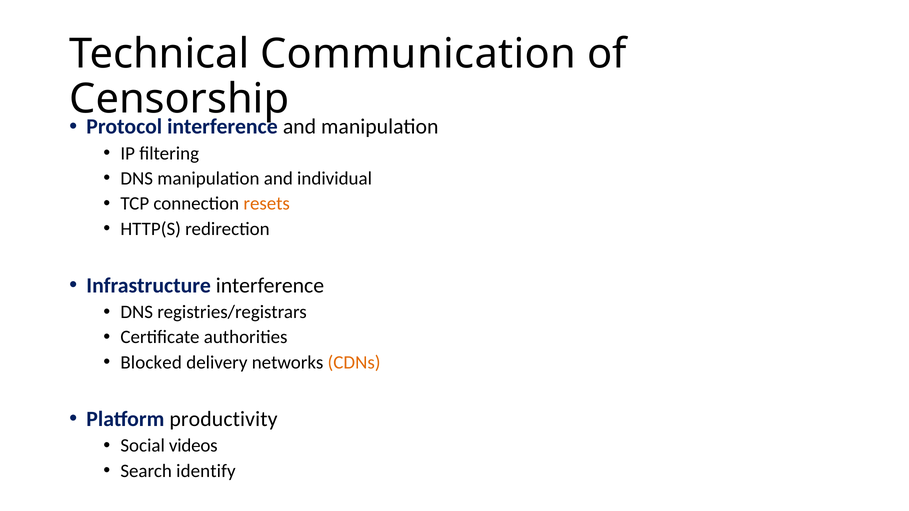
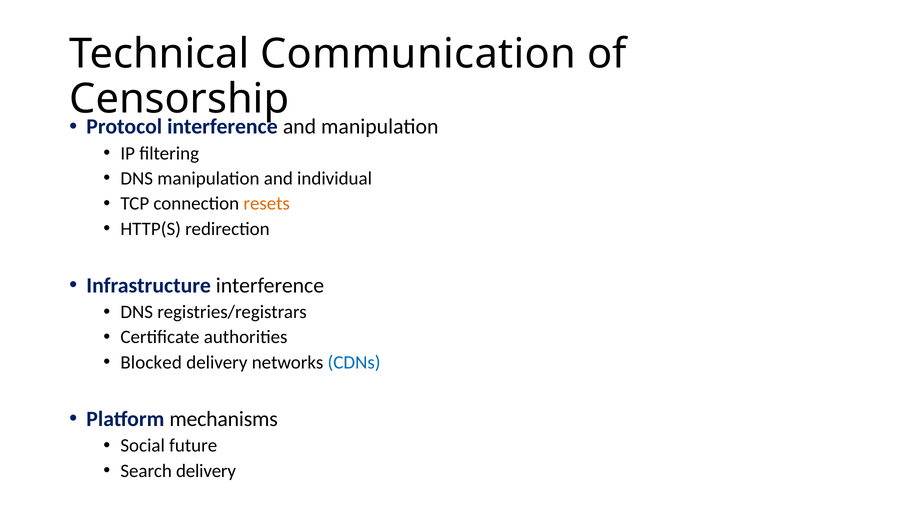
CDNs colour: orange -> blue (354, 363)
productivity: productivity -> mechanisms (224, 419)
videos: videos -> future (193, 446)
Search identify: identify -> delivery (206, 471)
